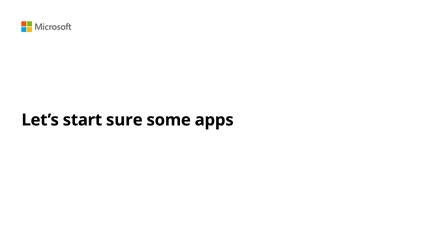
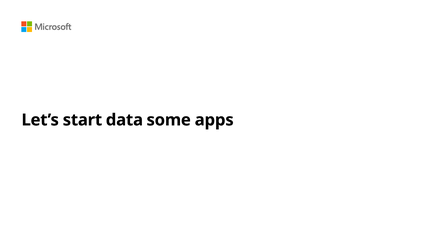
sure: sure -> data (124, 120)
